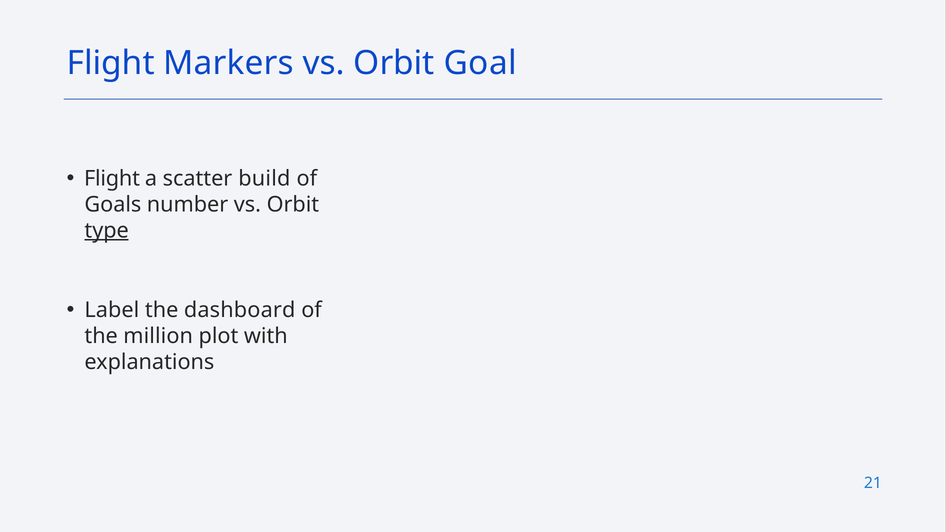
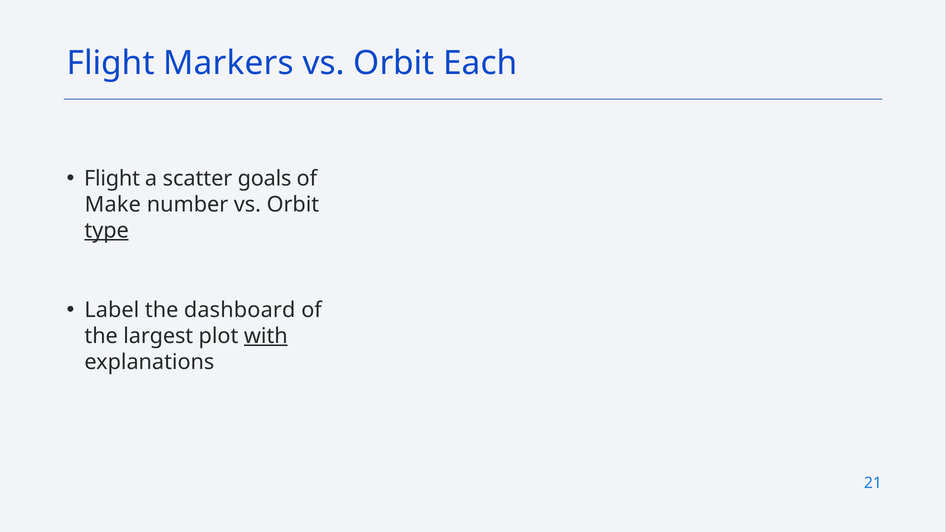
Goal: Goal -> Each (480, 63)
build: build -> goals (265, 179)
Goals: Goals -> Make (113, 205)
million: million -> largest (158, 336)
with underline: none -> present (266, 336)
